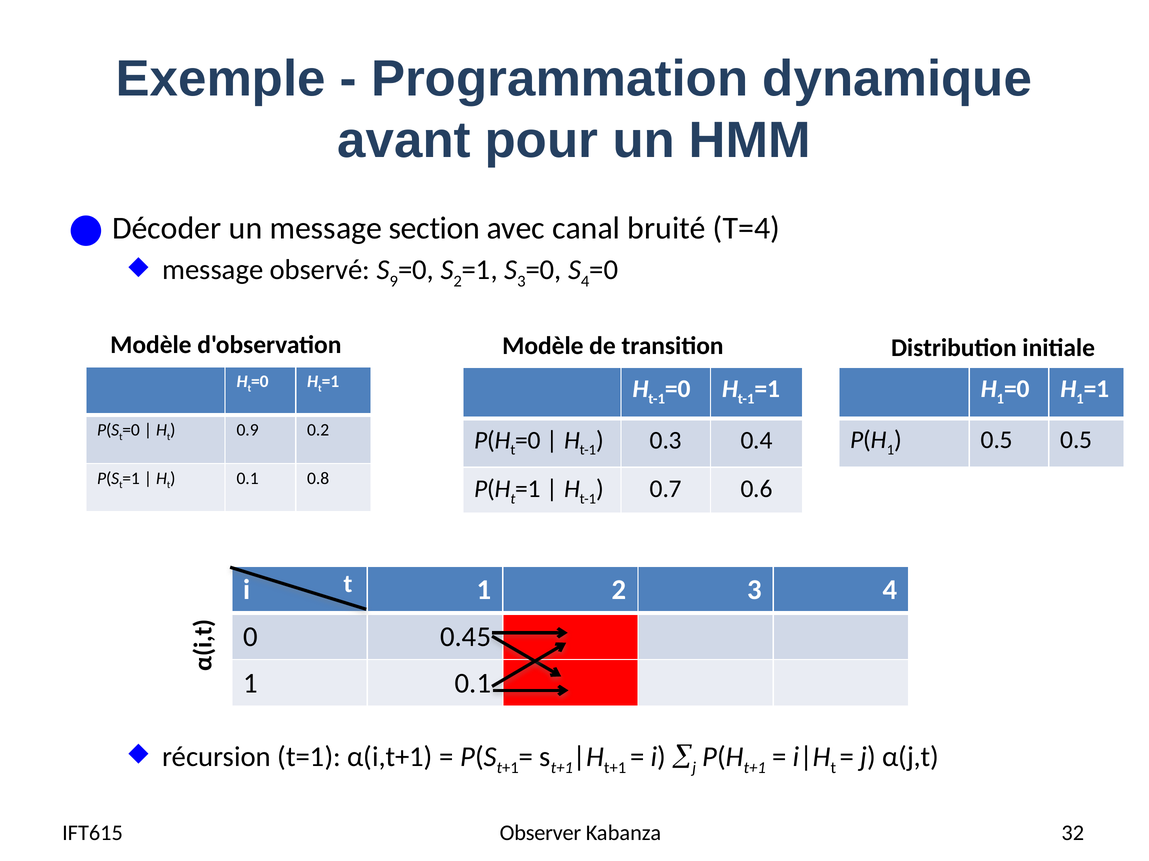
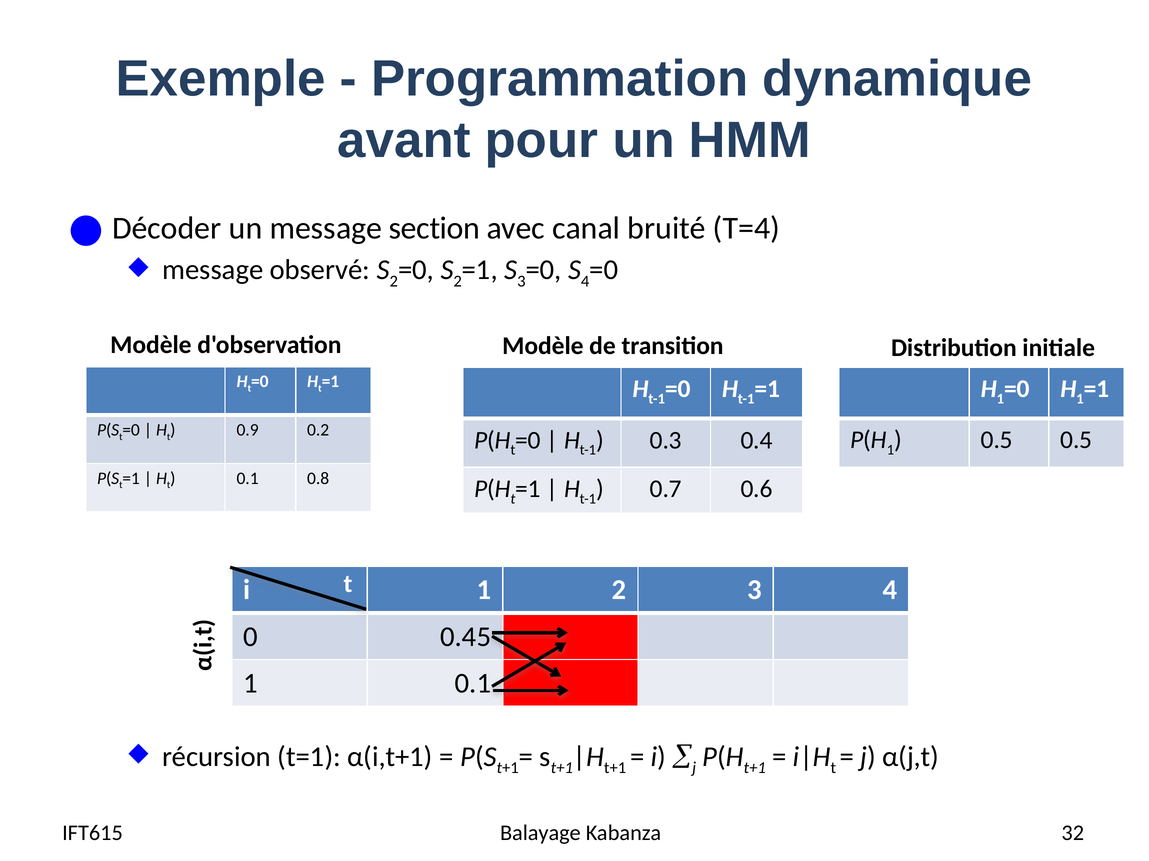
9: 9 -> 2 (394, 281)
Observer: Observer -> Balayage (540, 834)
